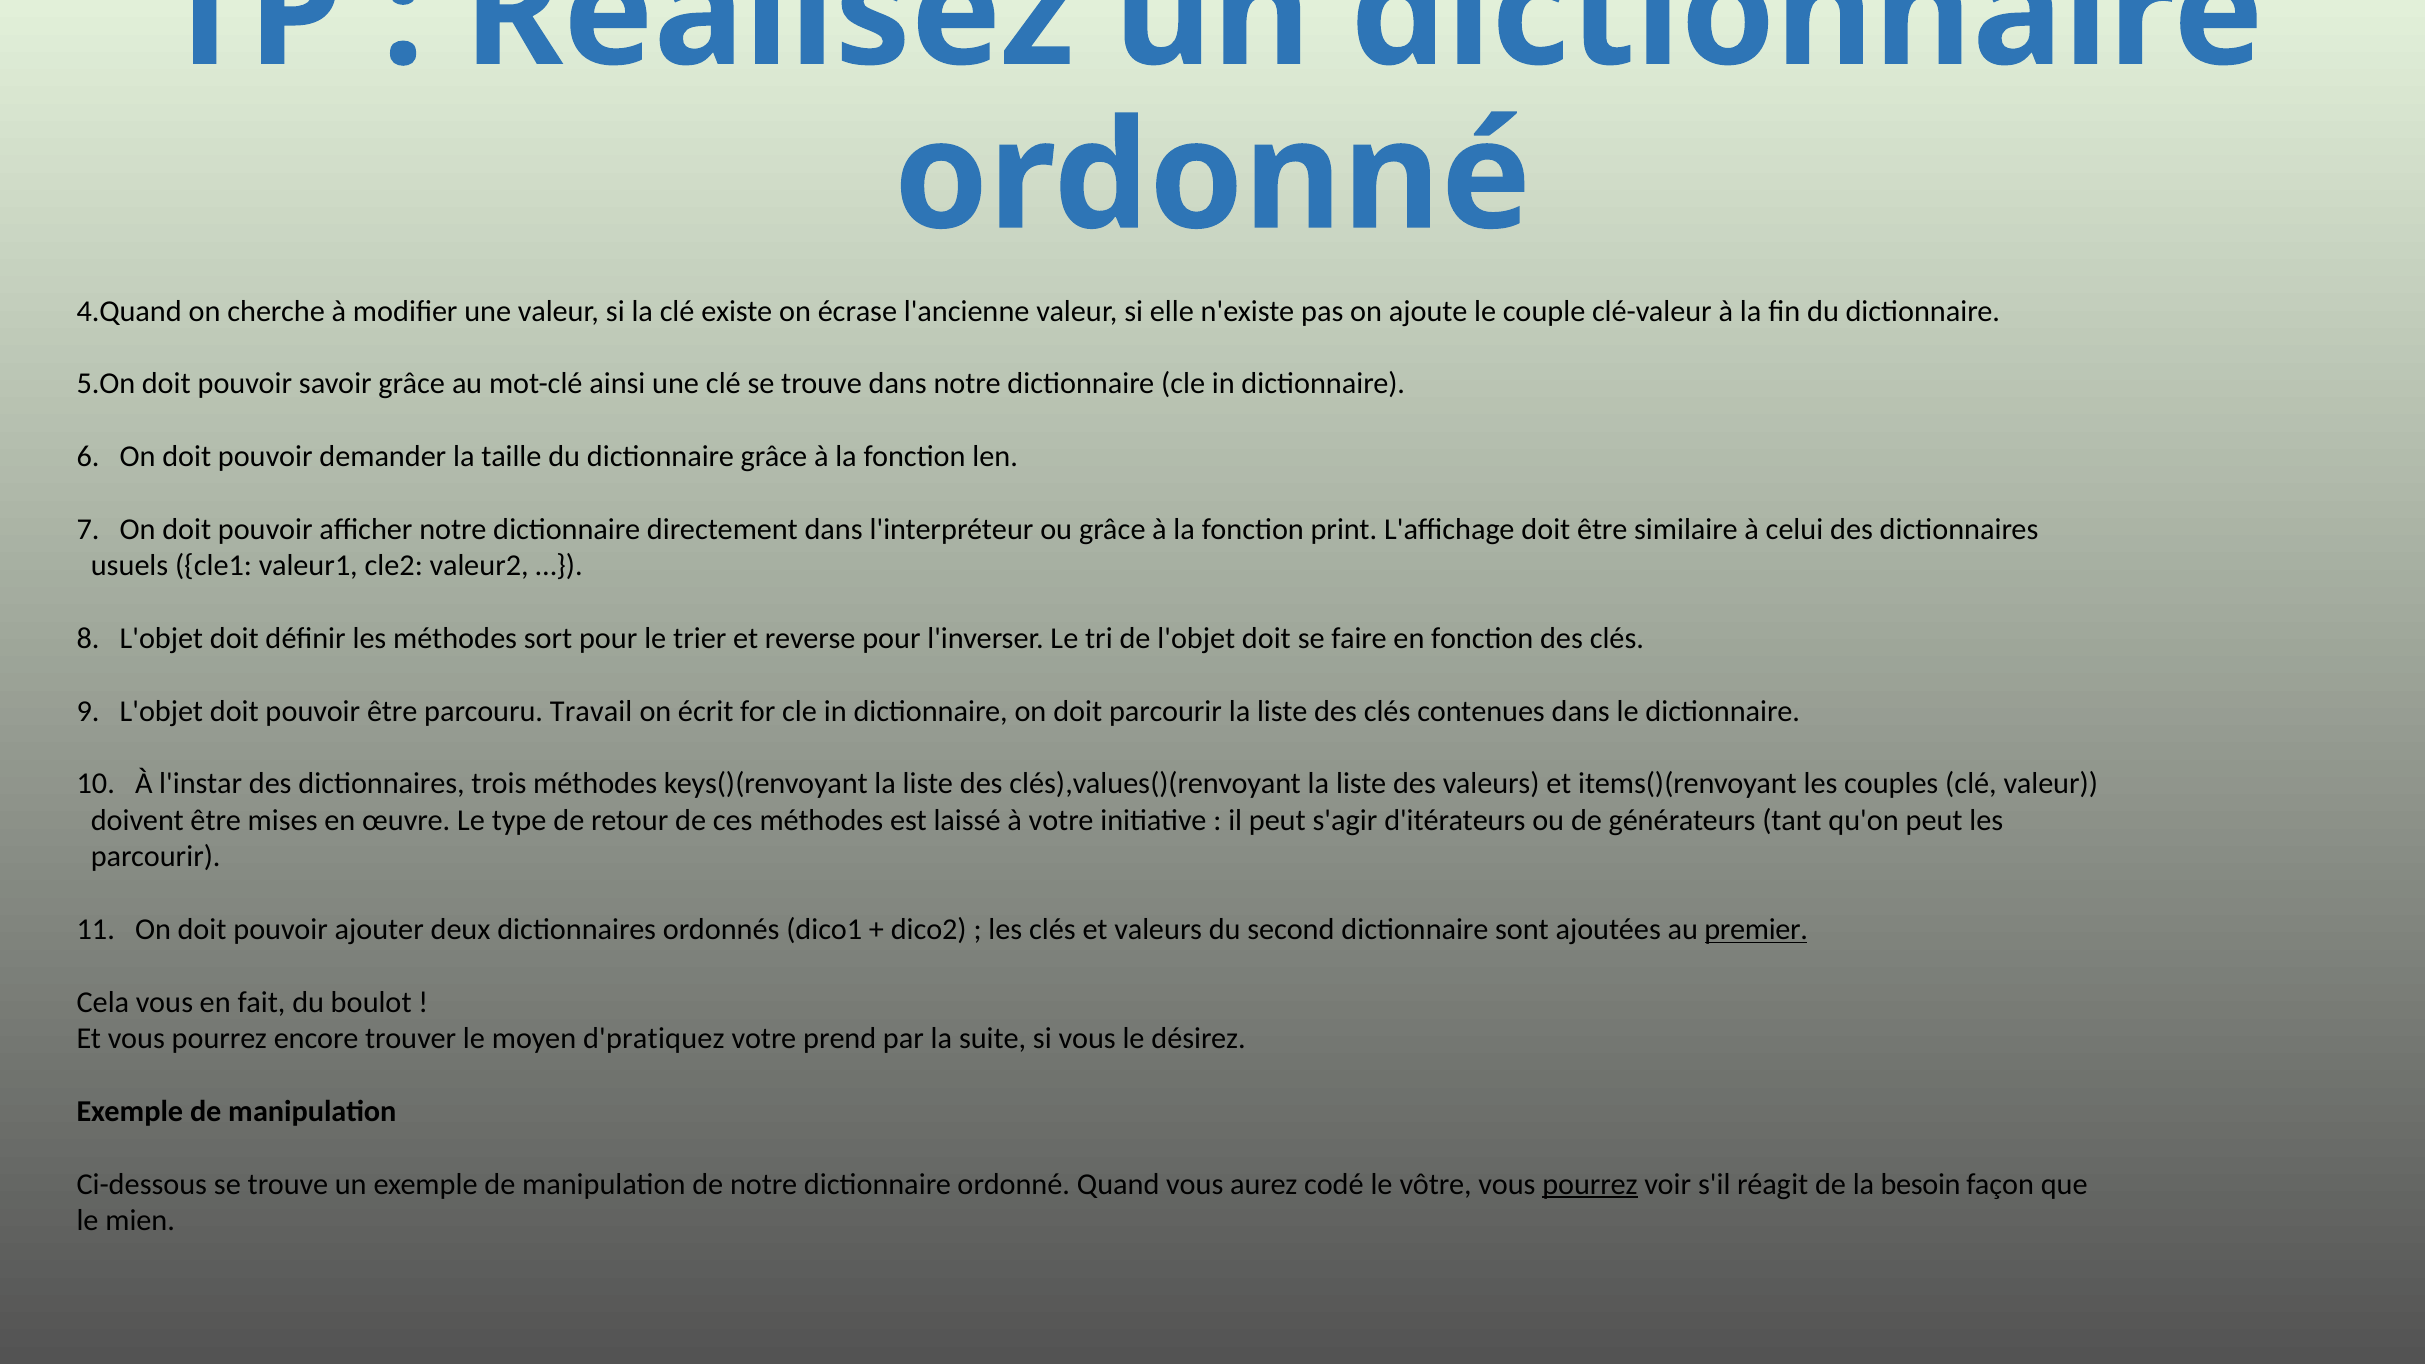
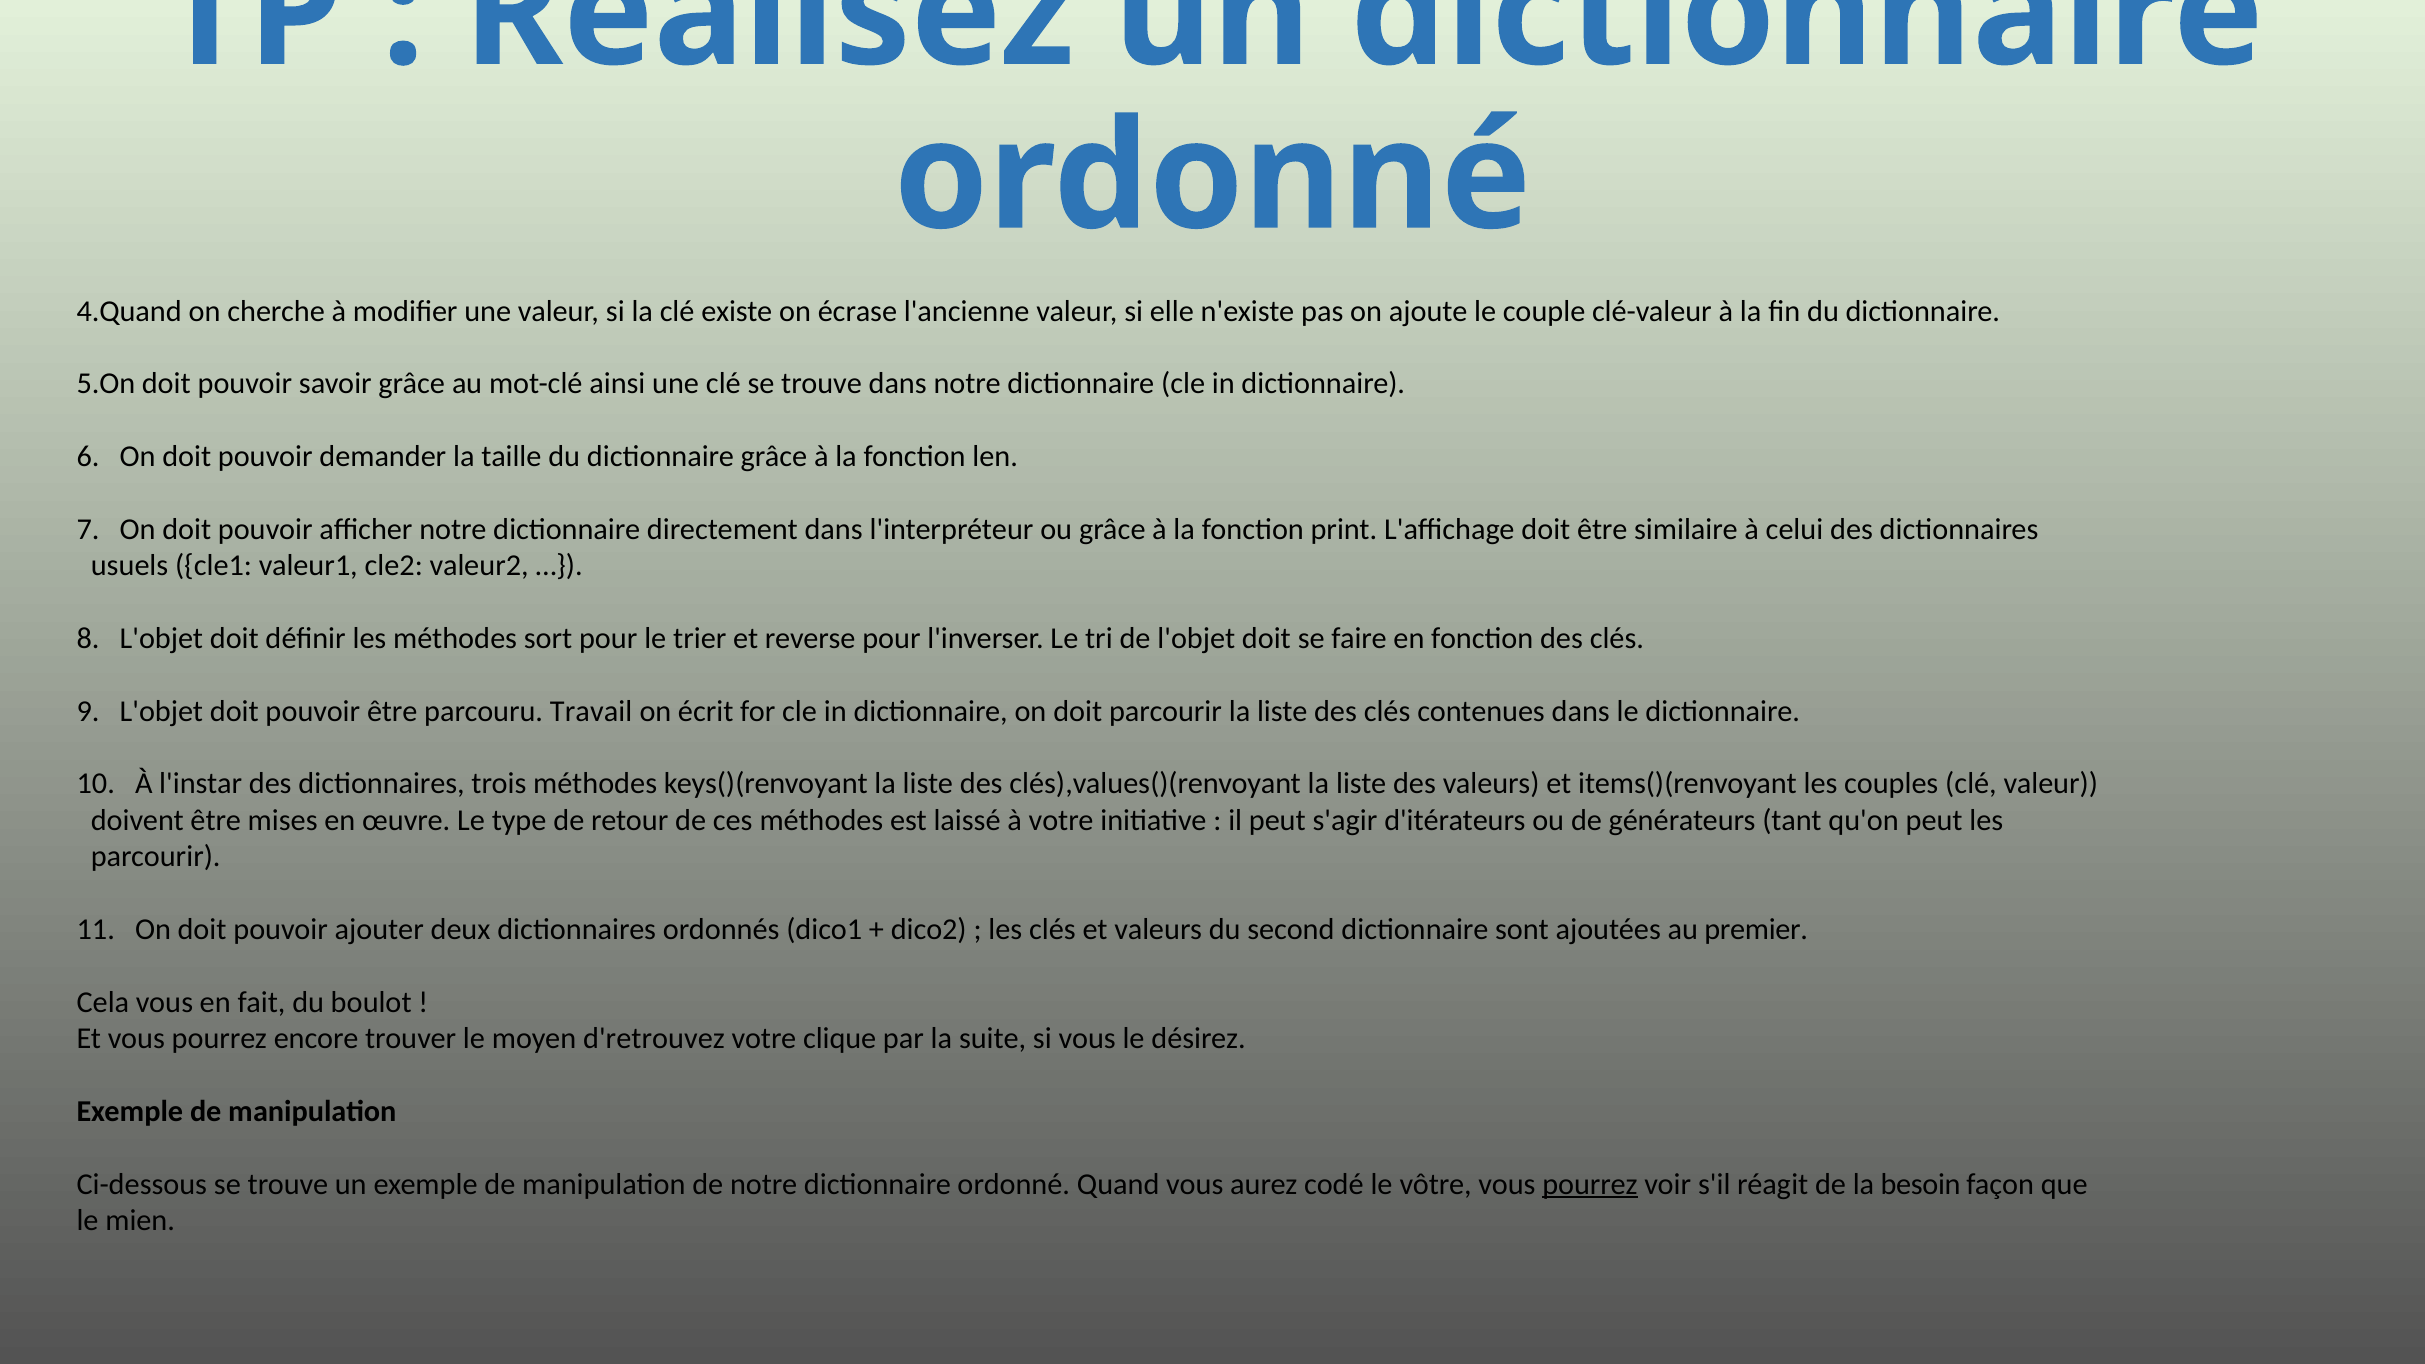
premier underline: present -> none (1756, 930)
d'pratiquez: d'pratiquez -> d'retrouvez (654, 1039)
prend: prend -> clique (840, 1039)
